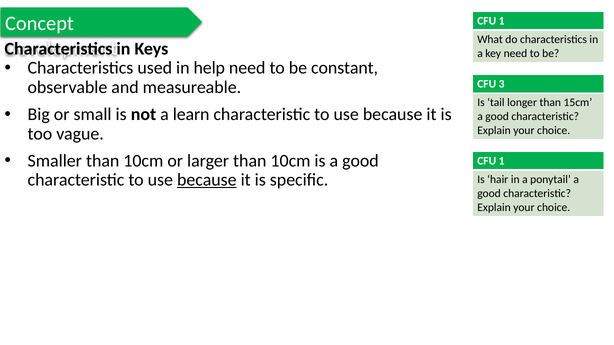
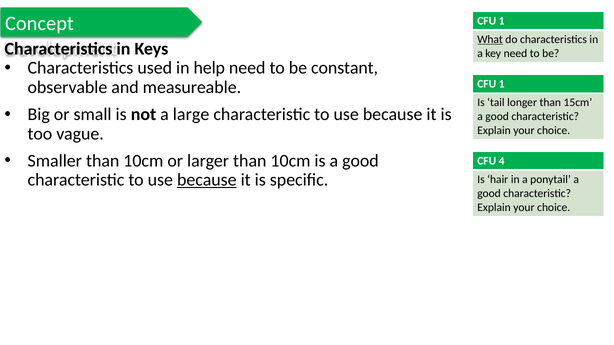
What underline: none -> present (490, 39)
3: 3 -> 1 (502, 84)
learn: learn -> large (191, 114)
1: 1 -> 4 (502, 161)
